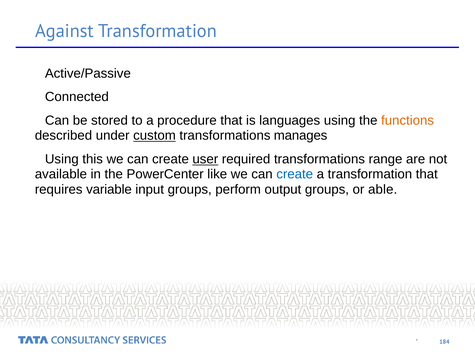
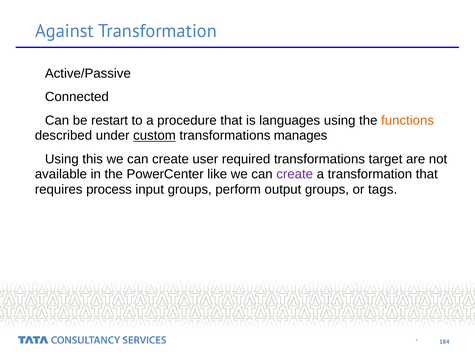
stored: stored -> restart (110, 121)
user underline: present -> none (205, 159)
range: range -> target (386, 159)
create colour: blue -> purple (295, 174)
variable: variable -> process (109, 189)
able: able -> tags (383, 189)
